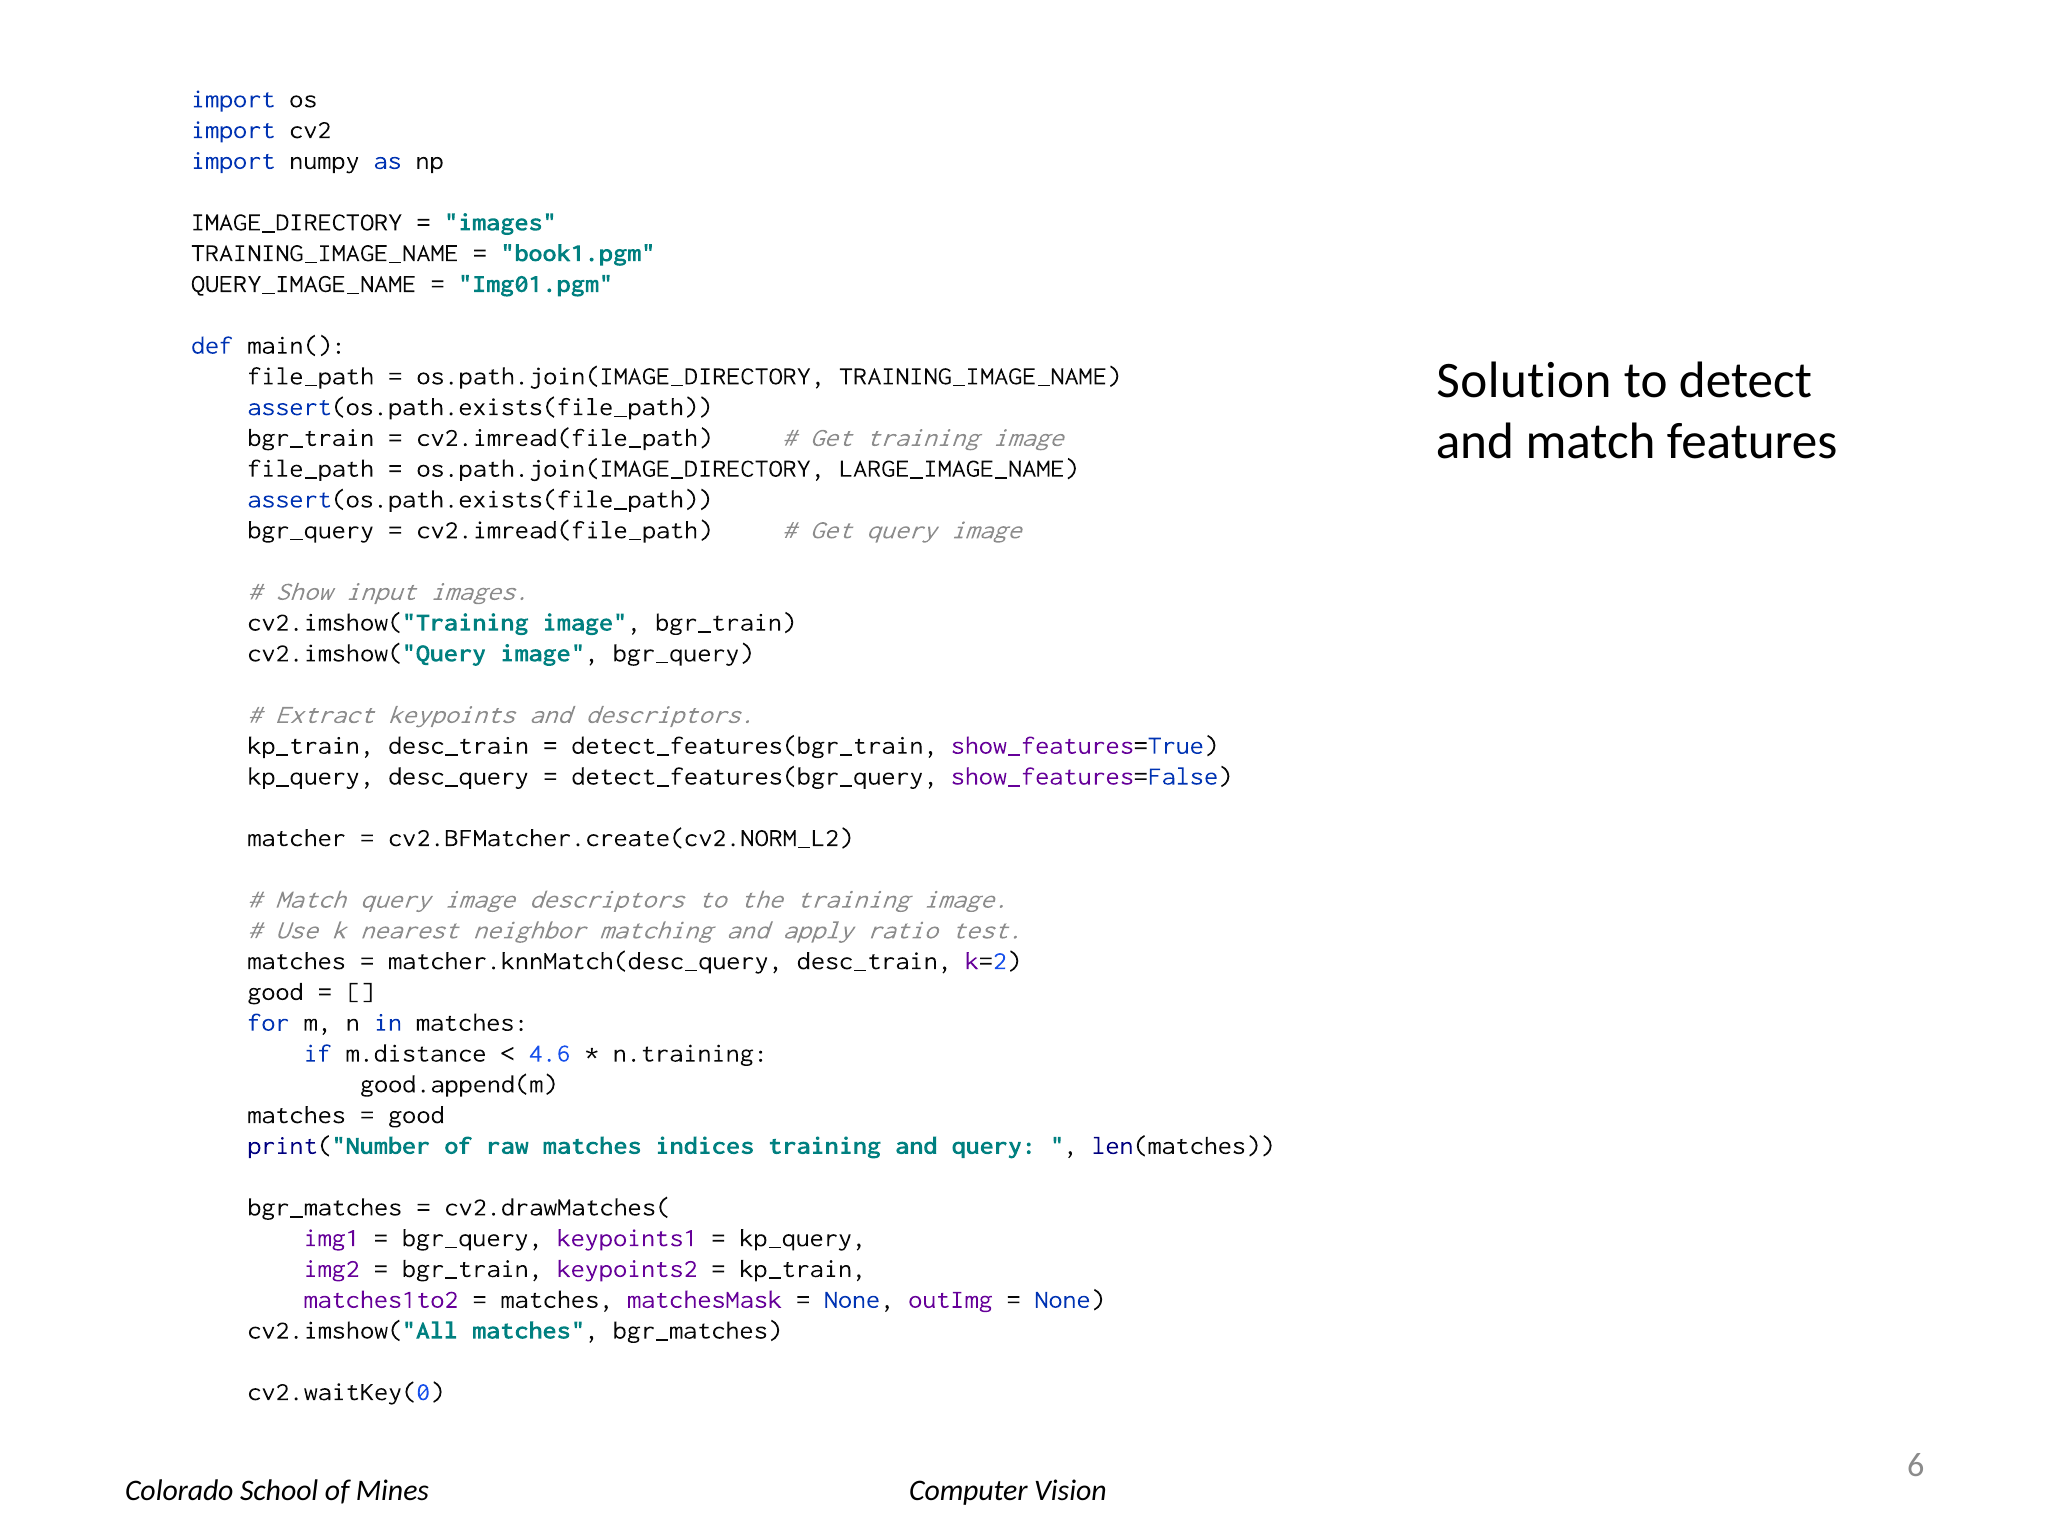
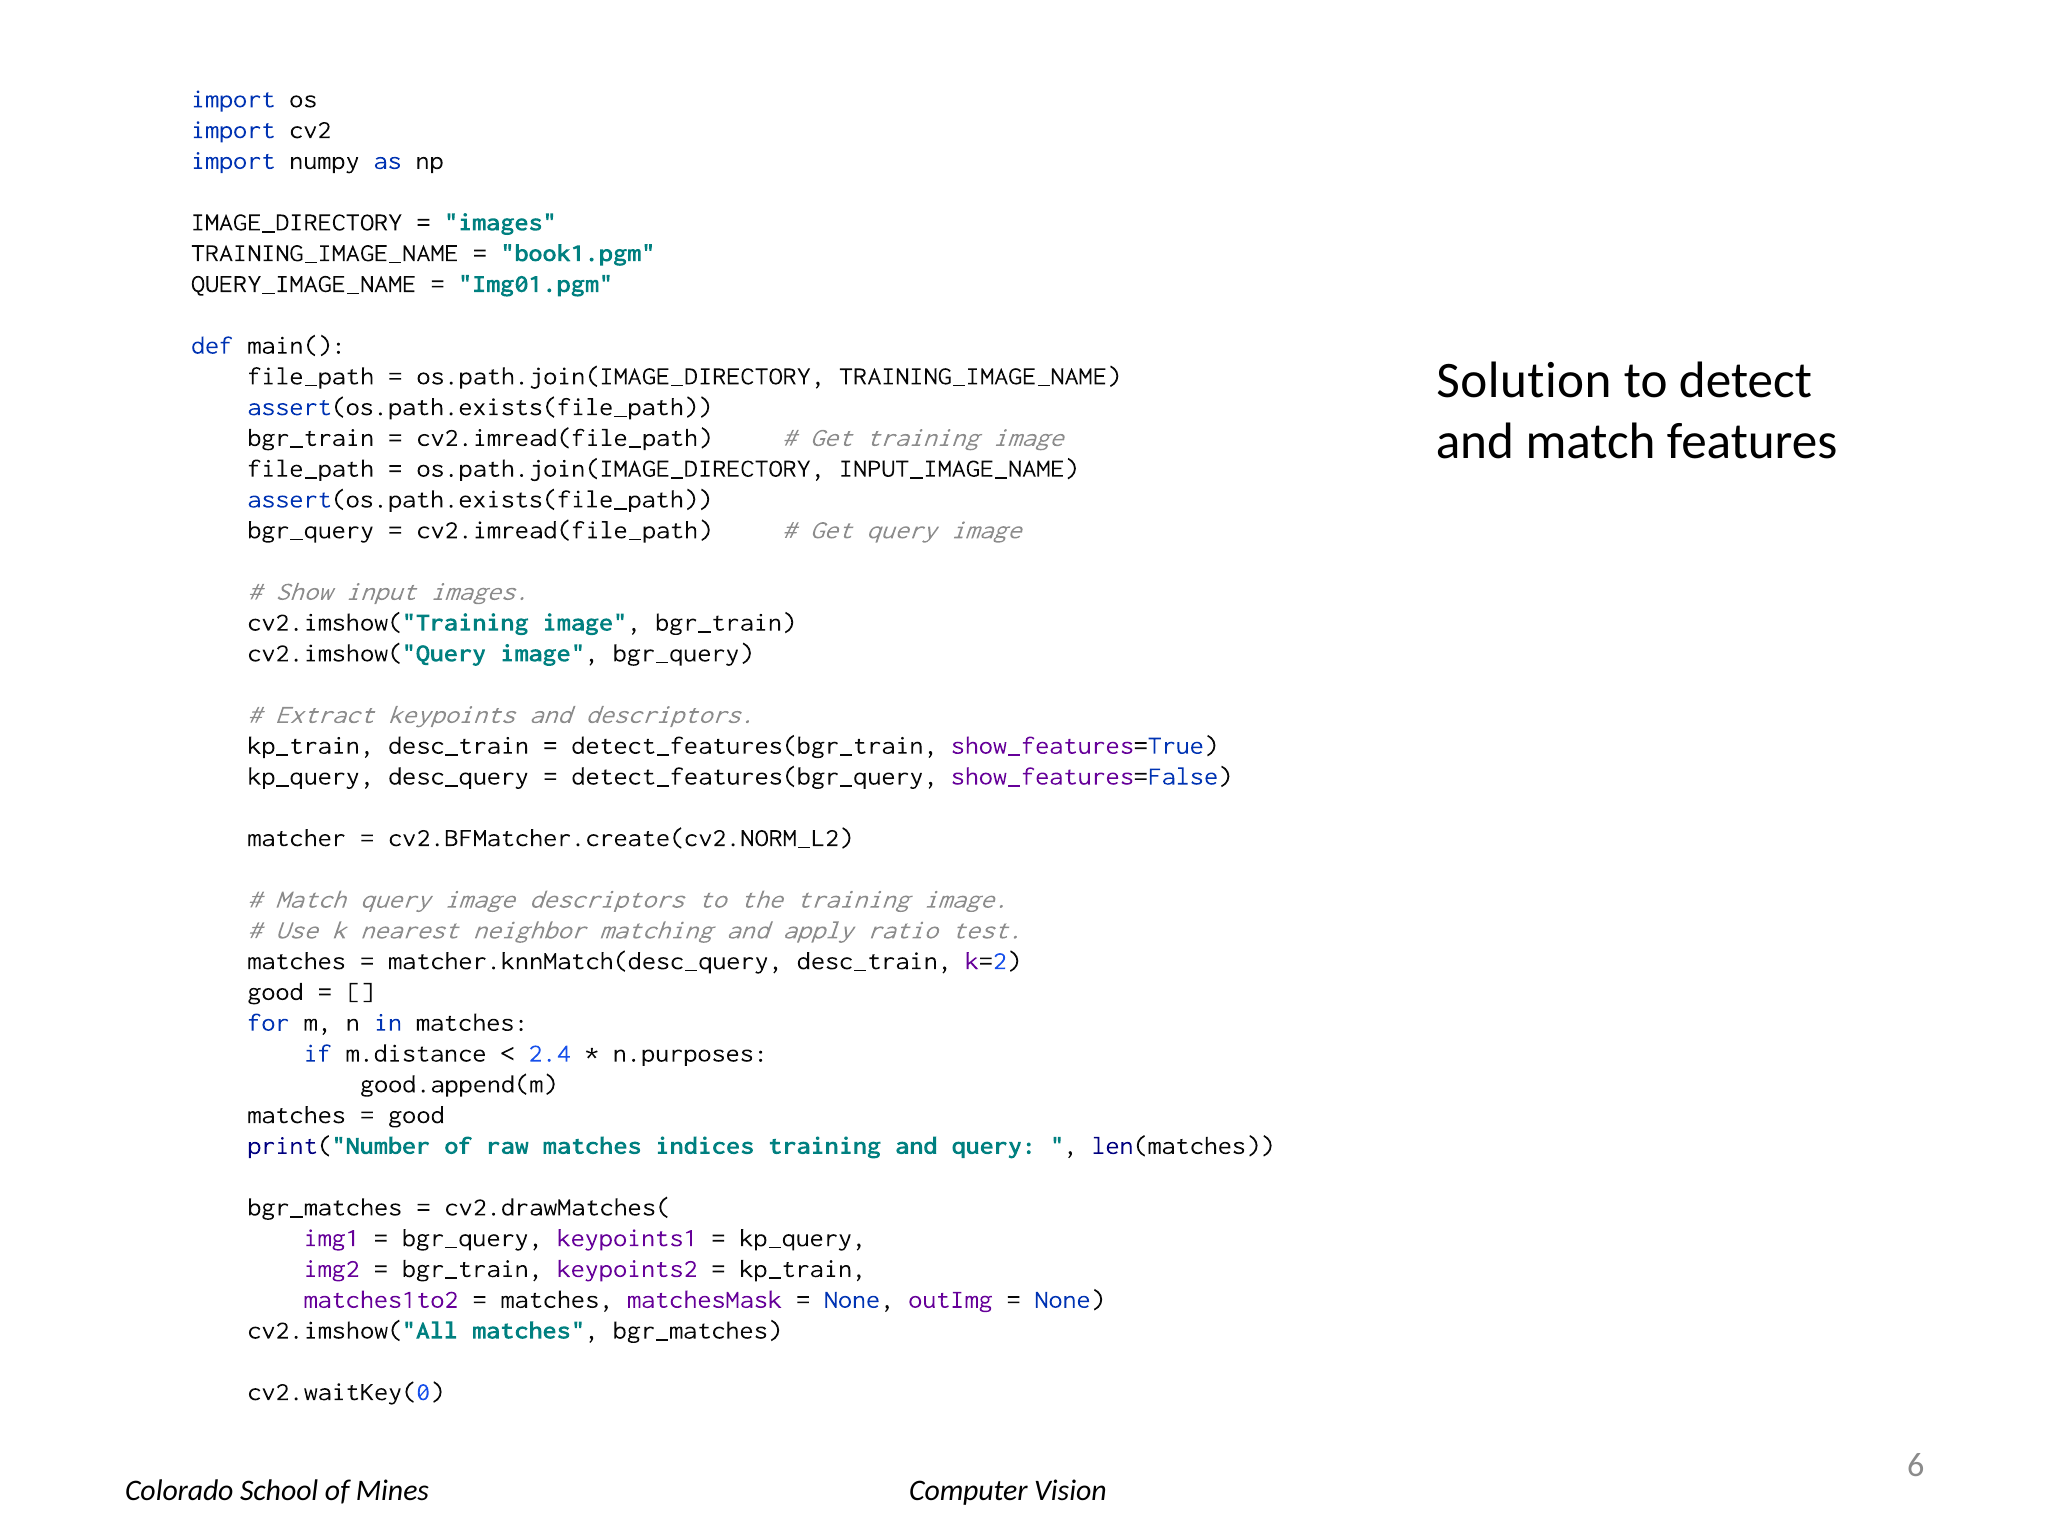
LARGE_IMAGE_NAME: LARGE_IMAGE_NAME -> INPUT_IMAGE_NAME (959, 468)
4.6: 4.6 -> 2.4 (550, 1053)
n.training: n.training -> n.purposes (690, 1053)
